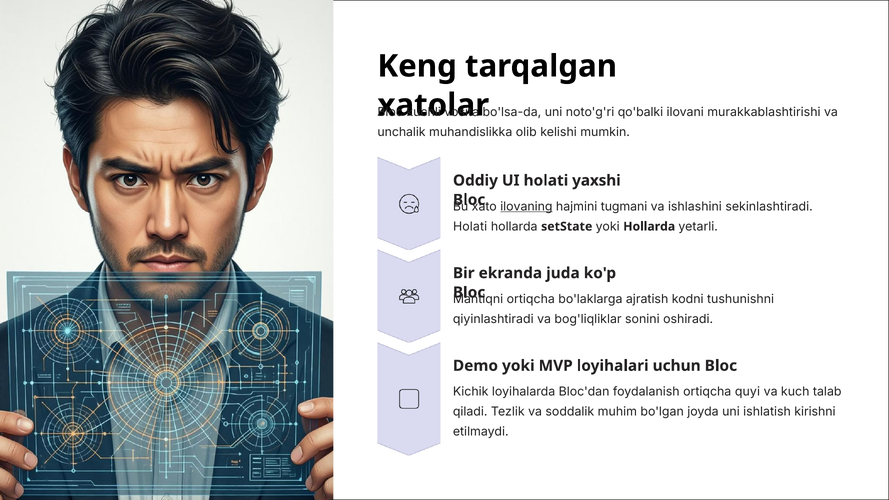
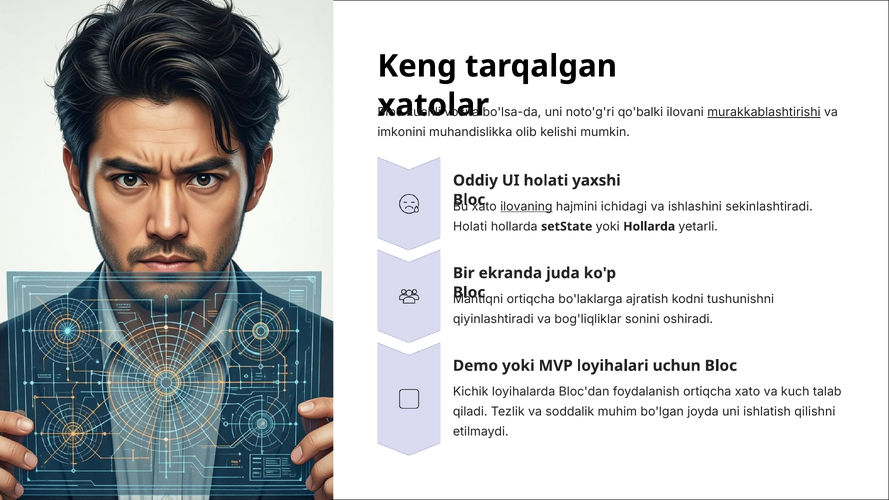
murakkablashtirishi underline: none -> present (764, 112)
unchalik: unchalik -> imkonini (402, 132)
tugmani: tugmani -> ichidagi (624, 206)
ortiqcha quyi: quyi -> xato (747, 392)
kirishni: kirishni -> qilishni (815, 412)
